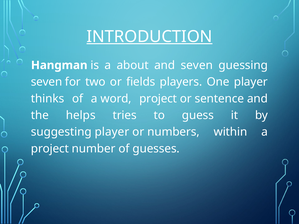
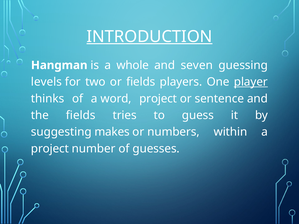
about: about -> whole (133, 65)
seven: seven -> levels (46, 82)
player underline: none -> present (251, 82)
the helps: helps -> fields (81, 115)
suggesting player: player -> makes (112, 132)
